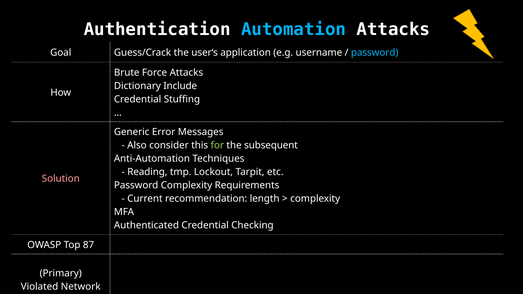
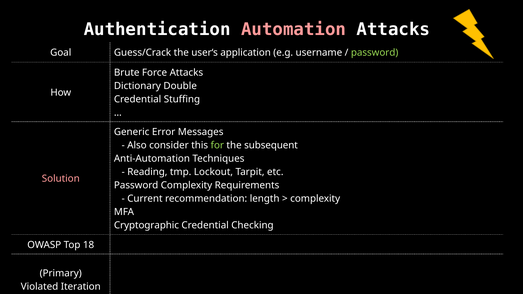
Automation colour: light blue -> pink (294, 29)
password colour: light blue -> light green (375, 53)
Include: Include -> Double (180, 86)
Authenticated: Authenticated -> Cryptographic (146, 225)
87: 87 -> 18 (89, 245)
Network: Network -> Iteration (81, 287)
